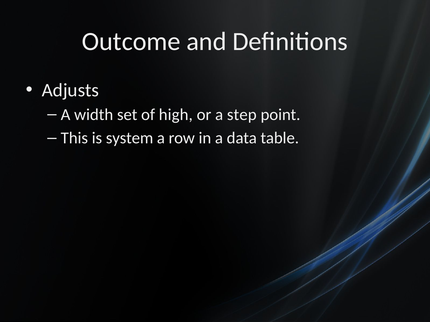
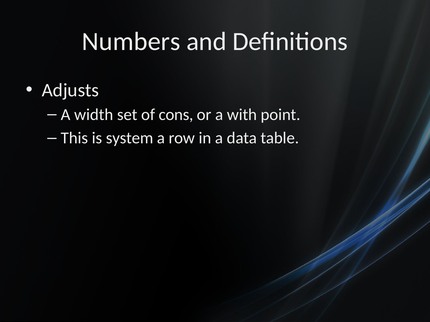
Outcome: Outcome -> Numbers (131, 42)
high: high -> cons (176, 115)
step: step -> with (242, 115)
